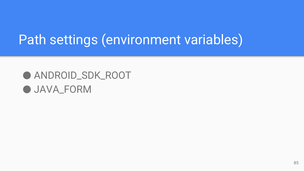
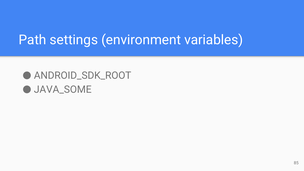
JAVA_FORM: JAVA_FORM -> JAVA_SOME (63, 89)
